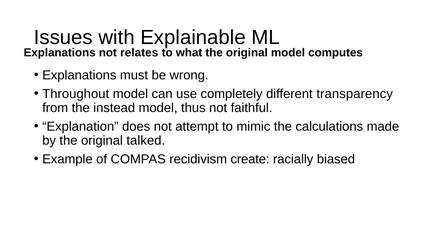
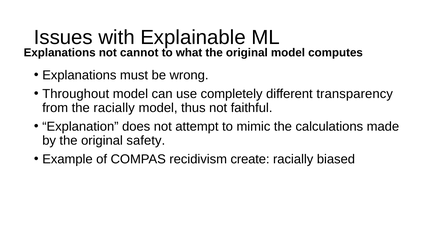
relates: relates -> cannot (139, 53)
the instead: instead -> racially (114, 108)
talked: talked -> safety (146, 141)
